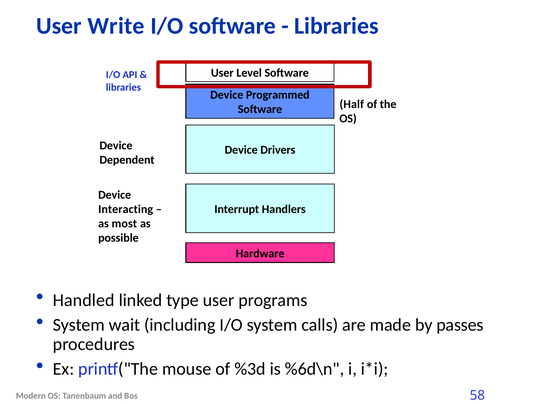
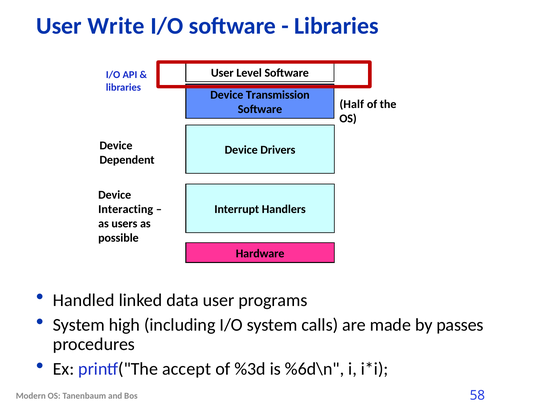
Programmed: Programmed -> Transmission (278, 95)
most: most -> users (124, 223)
type: type -> data (183, 300)
wait: wait -> high (124, 325)
mouse: mouse -> accept (187, 369)
